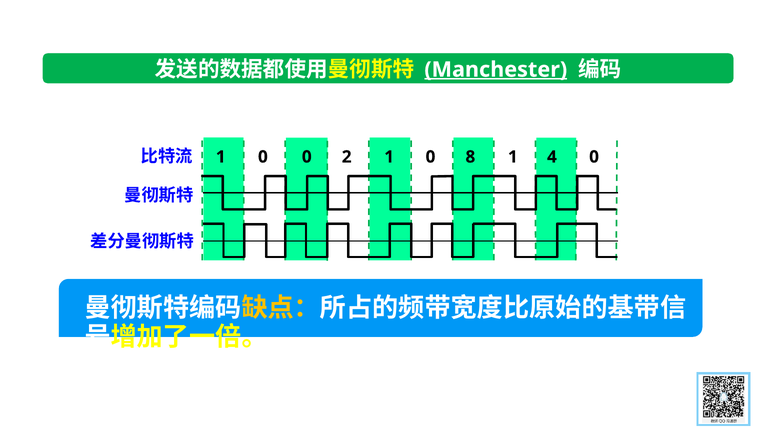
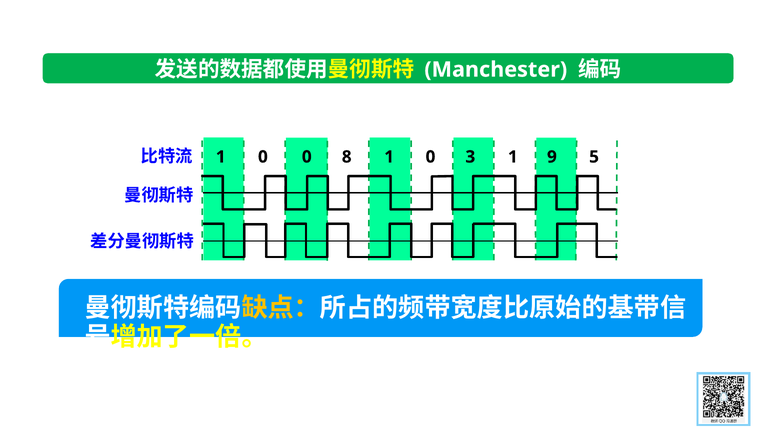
Manchester underline: present -> none (496, 70)
2: 2 -> 8 (347, 157)
8: 8 -> 3 (470, 157)
4: 4 -> 9 (552, 157)
0: 0 -> 5 (594, 157)
